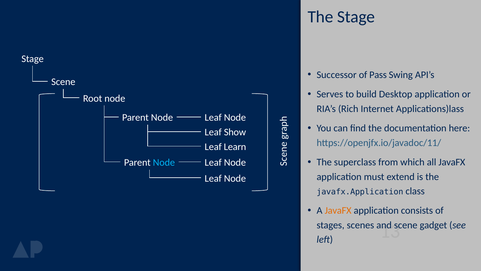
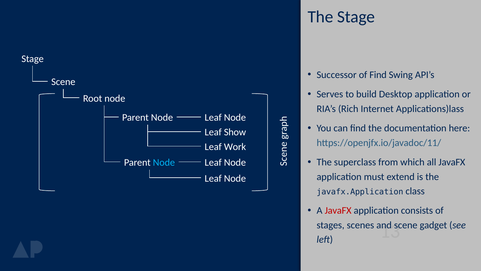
of Pass: Pass -> Find (378, 75)
Learn: Learn -> Work (235, 147)
JavaFX colour: orange -> red (338, 210)
